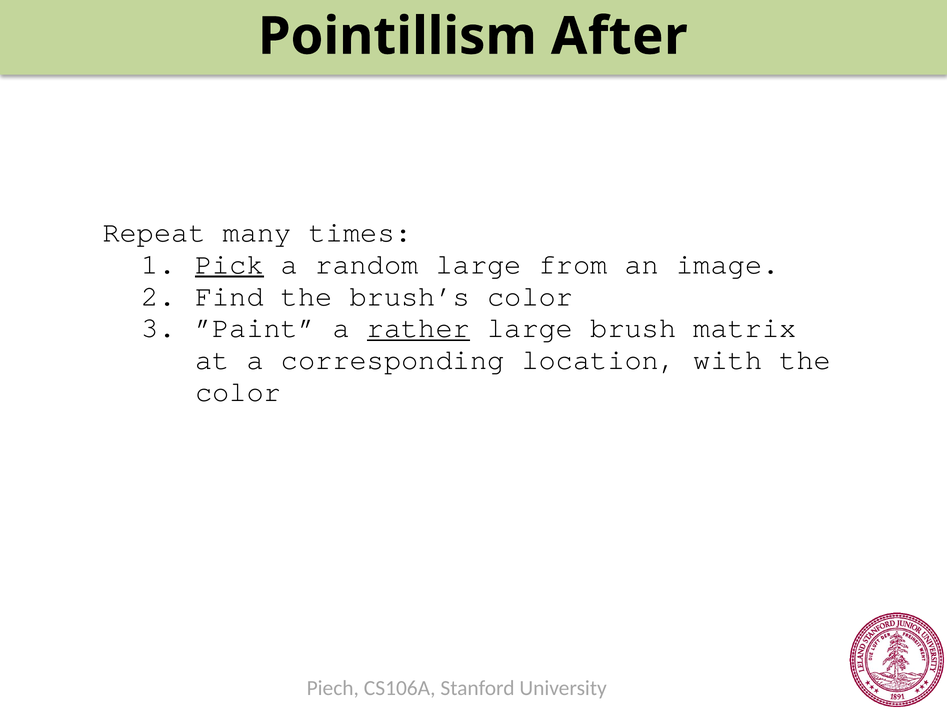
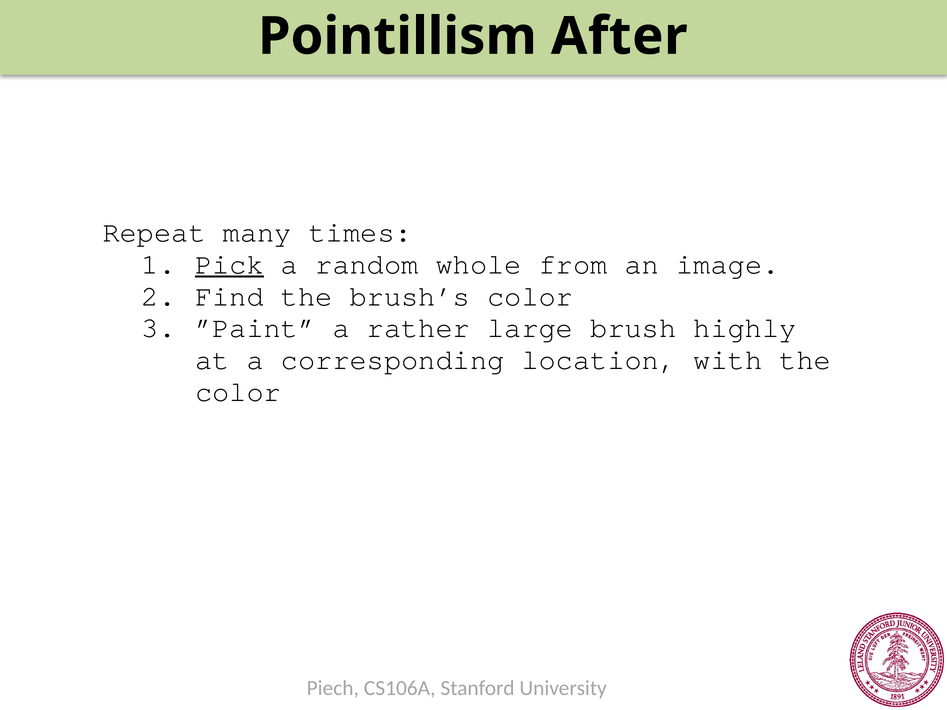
random large: large -> whole (479, 264)
rather underline: present -> none (418, 328)
matrix: matrix -> highly (745, 328)
